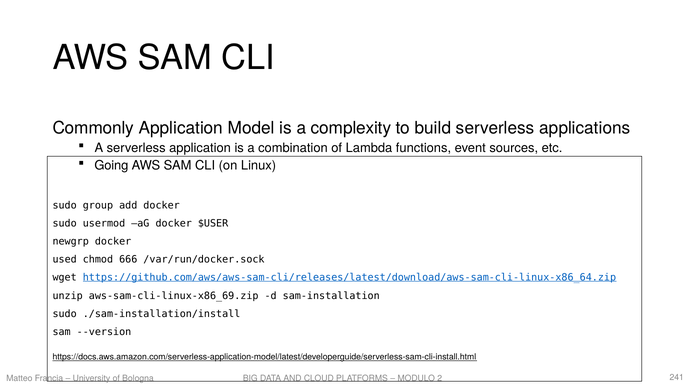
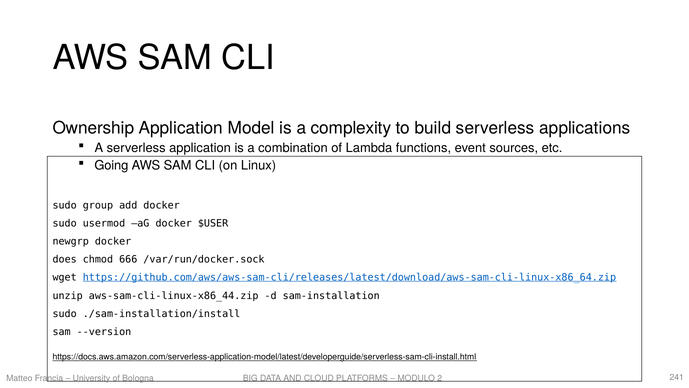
Commonly: Commonly -> Ownership (93, 128)
used: used -> does (65, 259)
aws-sam-cli-linux-x86_69.zip: aws-sam-cli-linux-x86_69.zip -> aws-sam-cli-linux-x86_44.zip (174, 295)
